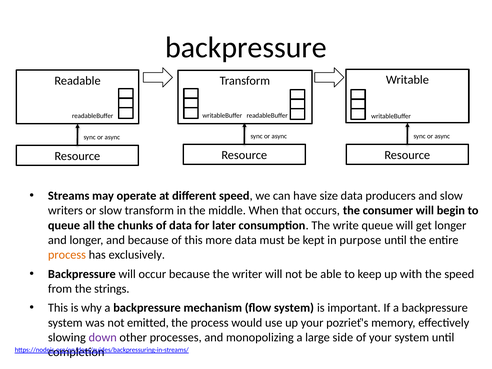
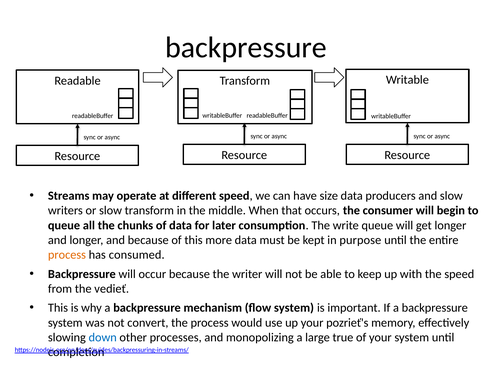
exclusively: exclusively -> consumed (137, 255)
strings: strings -> vedieť (112, 289)
emitted: emitted -> convert (148, 323)
down colour: purple -> blue (103, 337)
side: side -> true (343, 337)
